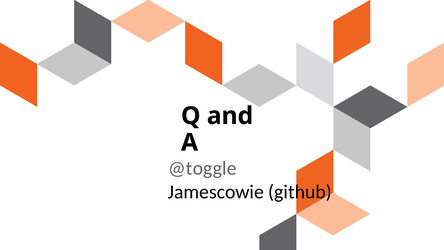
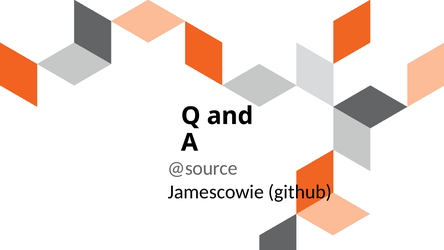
@toggle: @toggle -> @source (203, 168)
